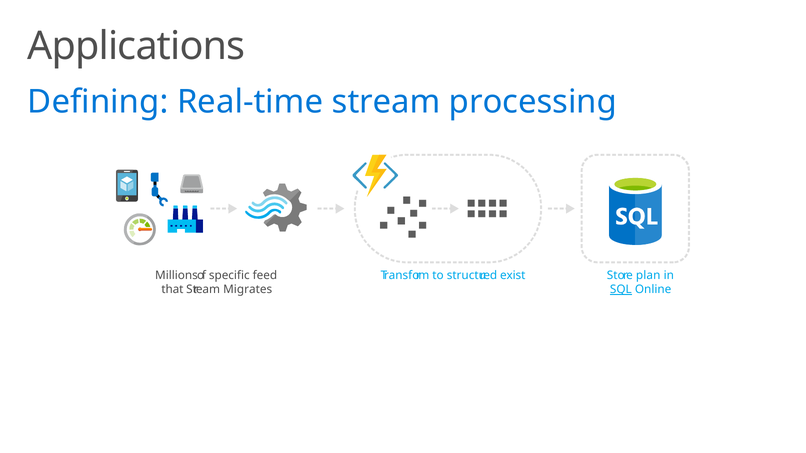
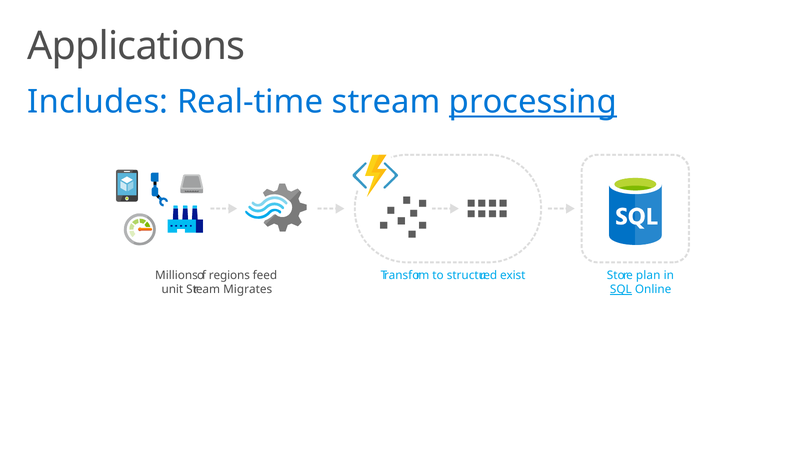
Defining: Defining -> Includes (98, 102)
processing underline: none -> present (533, 102)
specific: specific -> regions (229, 275)
that: that -> unit (172, 290)
